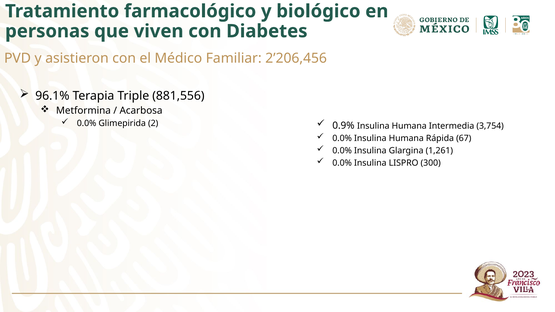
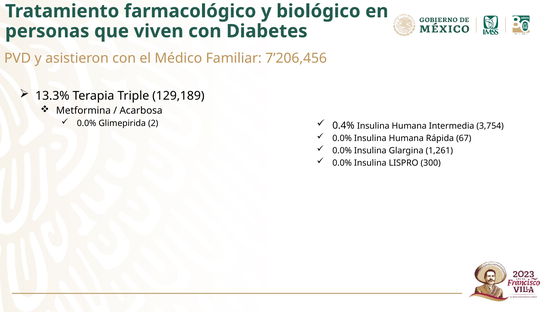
2’206,456: 2’206,456 -> 7’206,456 (296, 58)
96.1%: 96.1% -> 13.3% (52, 96)
881,556: 881,556 -> 129,189 (178, 96)
0.9%: 0.9% -> 0.4% (343, 126)
